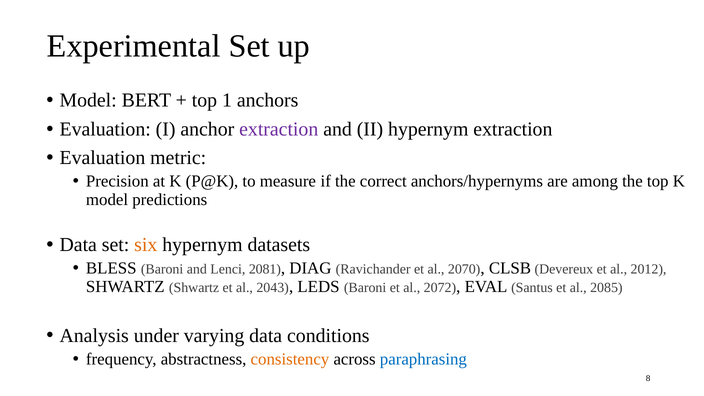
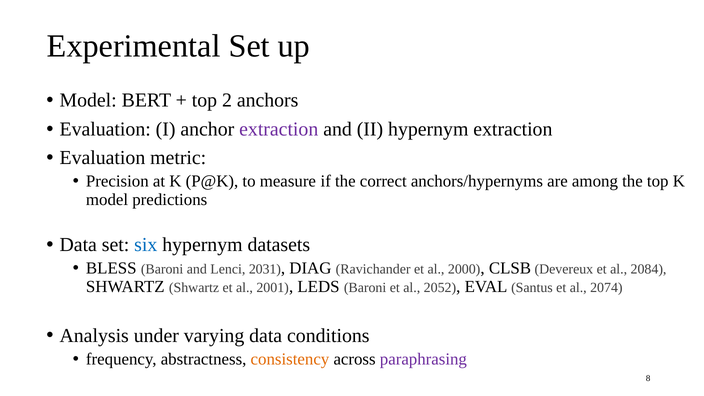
1: 1 -> 2 (227, 100)
six colour: orange -> blue (146, 245)
2081: 2081 -> 2031 (265, 269)
2070: 2070 -> 2000 (464, 269)
2012: 2012 -> 2084 (649, 269)
2043: 2043 -> 2001 (273, 288)
2072: 2072 -> 2052 (440, 288)
2085: 2085 -> 2074 (606, 288)
paraphrasing colour: blue -> purple (423, 359)
